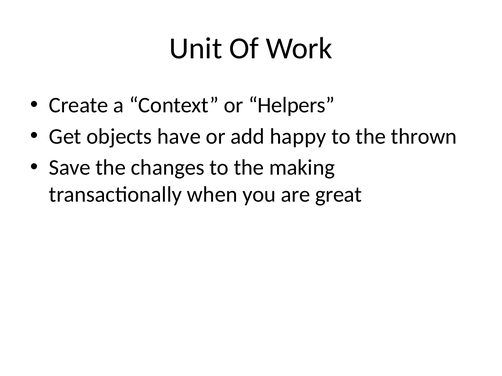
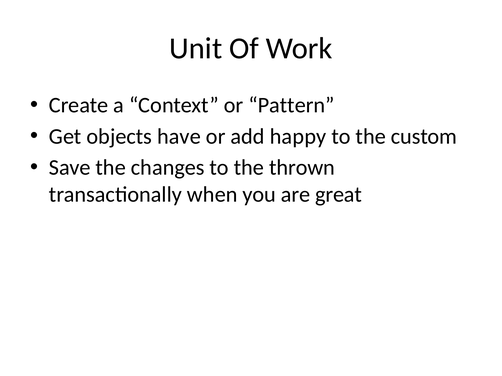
Helpers: Helpers -> Pattern (292, 105)
thrown: thrown -> custom (424, 137)
making: making -> thrown (302, 168)
